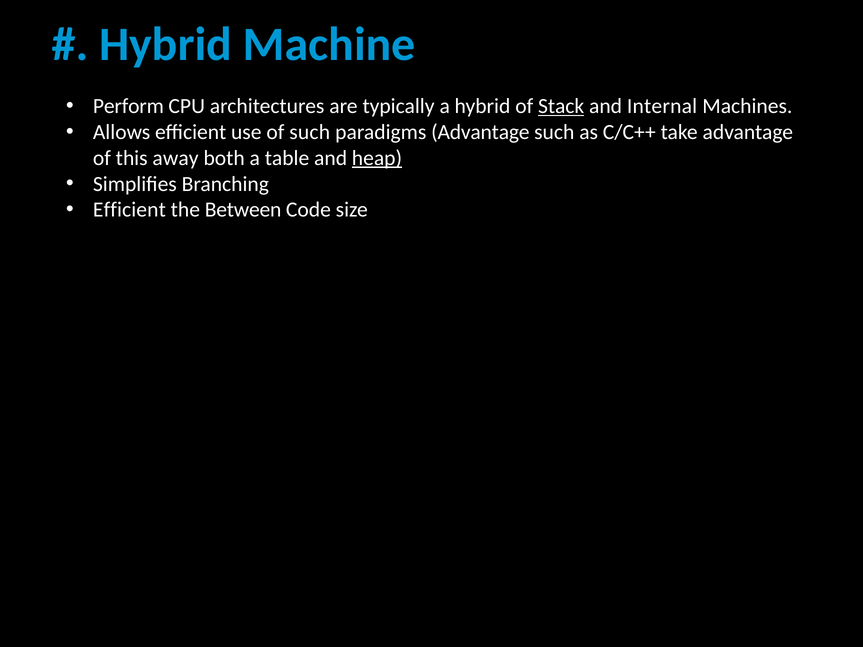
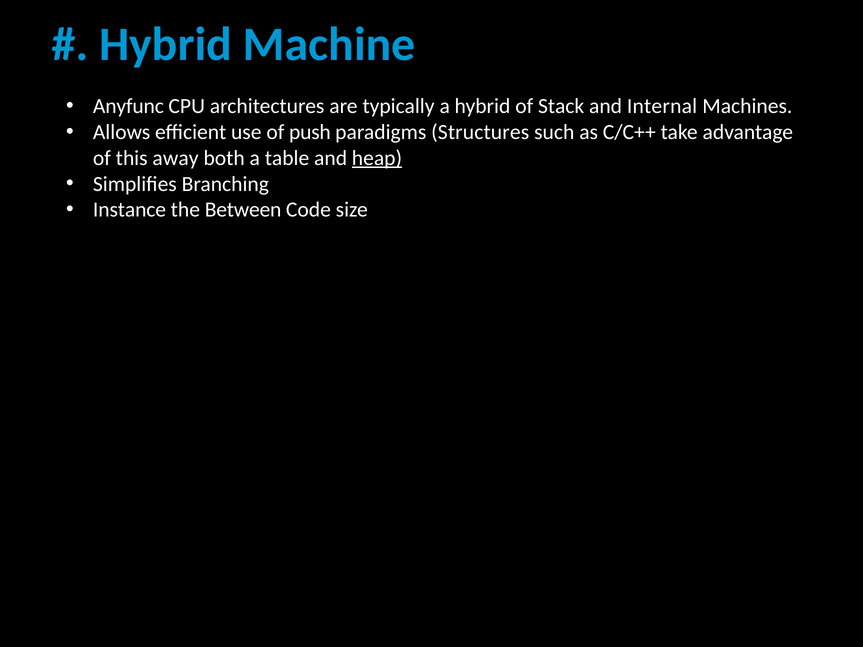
Perform: Perform -> Anyfunc (128, 106)
Stack underline: present -> none (561, 106)
of such: such -> push (310, 132)
paradigms Advantage: Advantage -> Structures (480, 132)
Efficient: Efficient -> Instance (130, 210)
